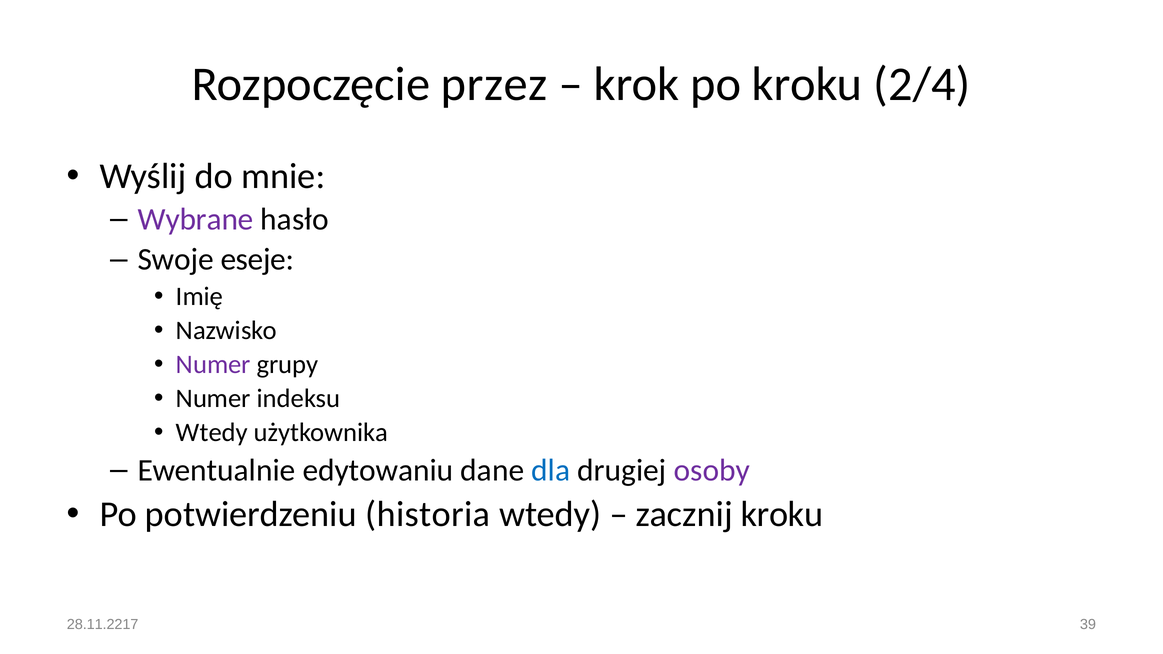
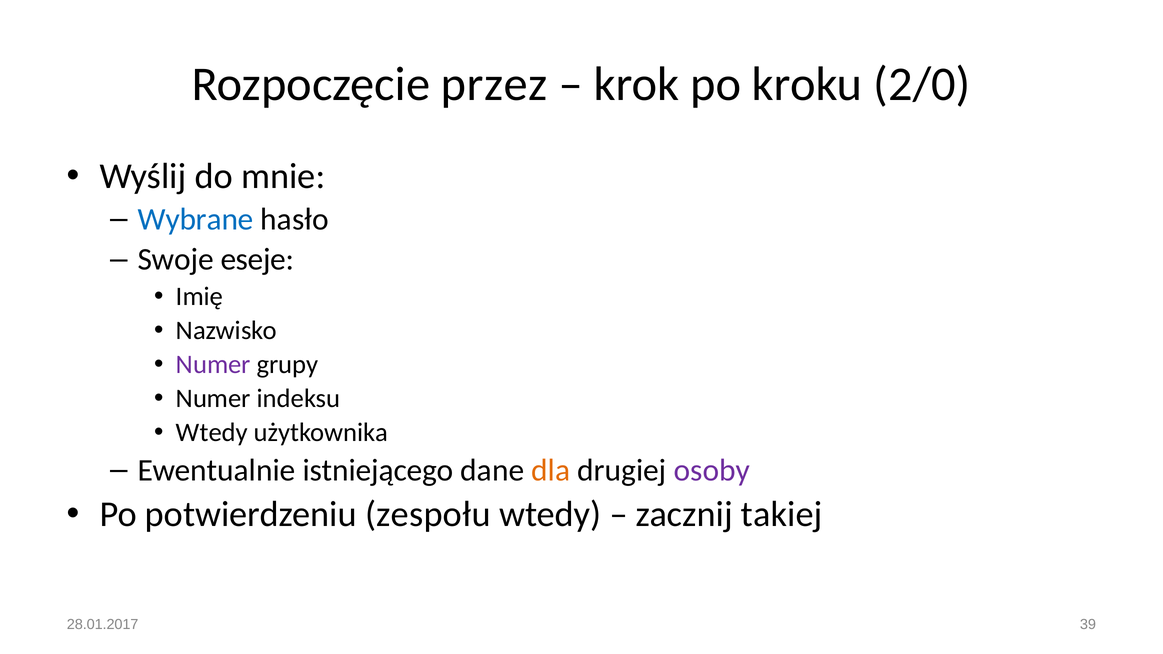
2/4: 2/4 -> 2/0 (922, 84)
Wybrane colour: purple -> blue (196, 219)
edytowaniu: edytowaniu -> istniejącego (378, 470)
dla colour: blue -> orange (551, 470)
historia: historia -> zespołu (428, 514)
zacznij kroku: kroku -> takiej (782, 514)
28.11.2217: 28.11.2217 -> 28.01.2017 (103, 625)
